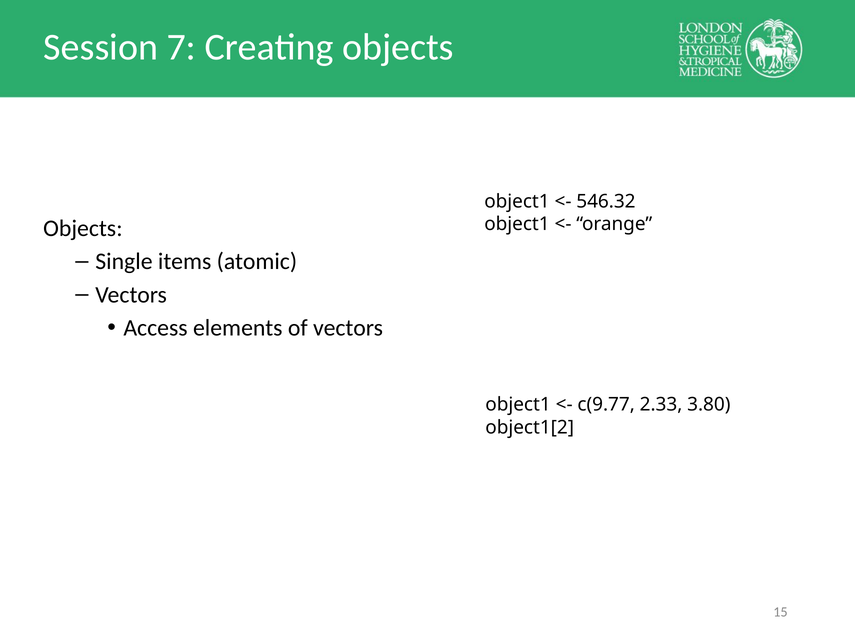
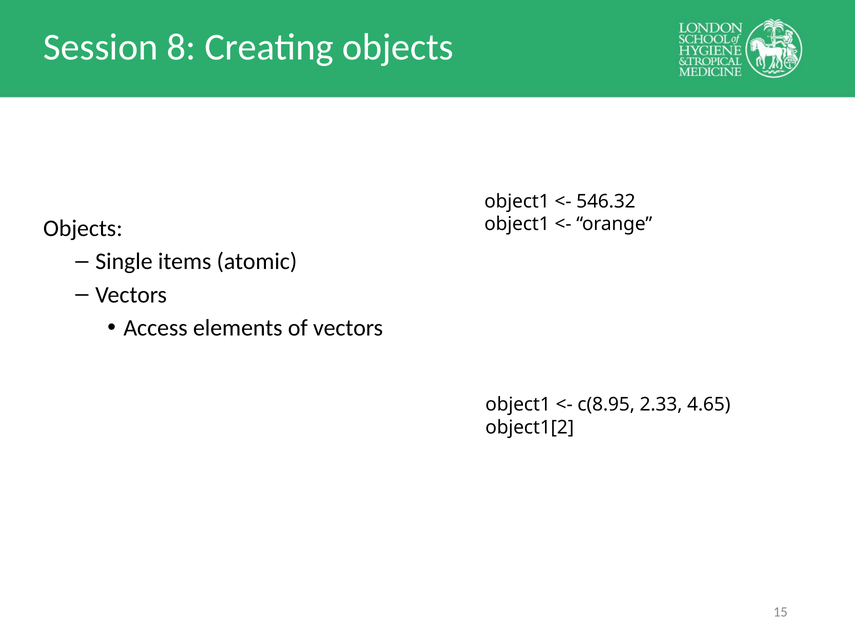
7: 7 -> 8 (181, 47)
c(9.77: c(9.77 -> c(8.95 (606, 405)
3.80: 3.80 -> 4.65 (709, 405)
